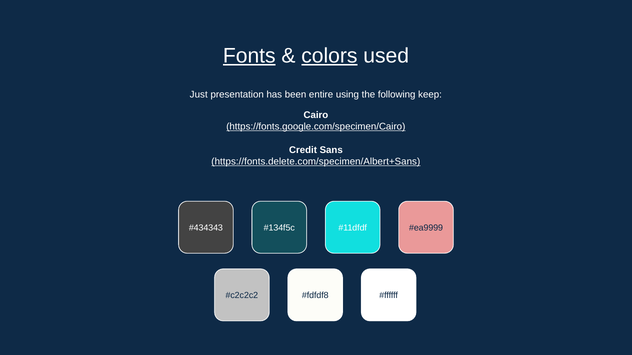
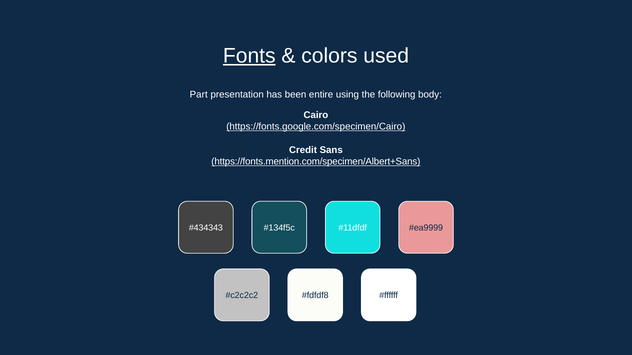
colors underline: present -> none (329, 56)
Just: Just -> Part (199, 95)
keep: keep -> body (430, 95)
https://fonts.delete.com/specimen/Albert+Sans: https://fonts.delete.com/specimen/Albert+Sans -> https://fonts.mention.com/specimen/Albert+Sans (316, 162)
